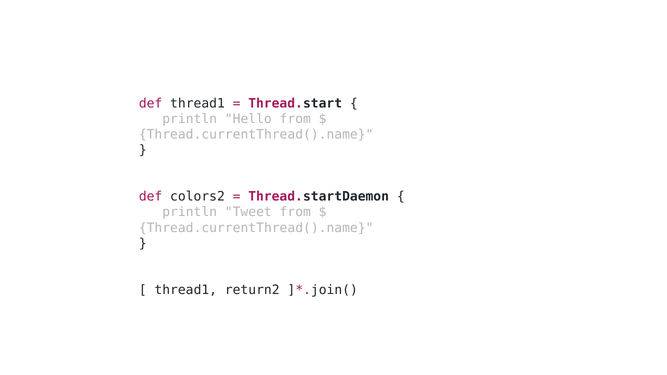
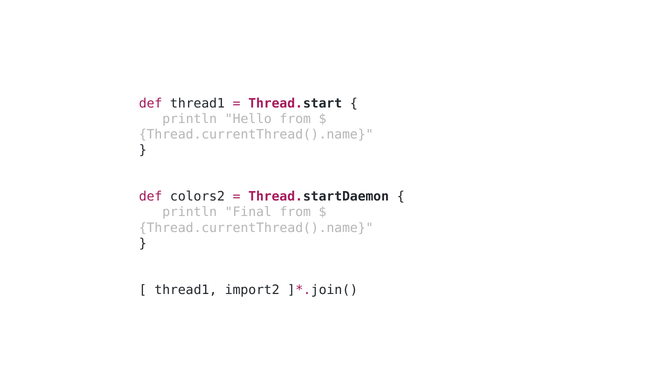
Tweet: Tweet -> Final (248, 212)
return2: return2 -> import2 (252, 290)
